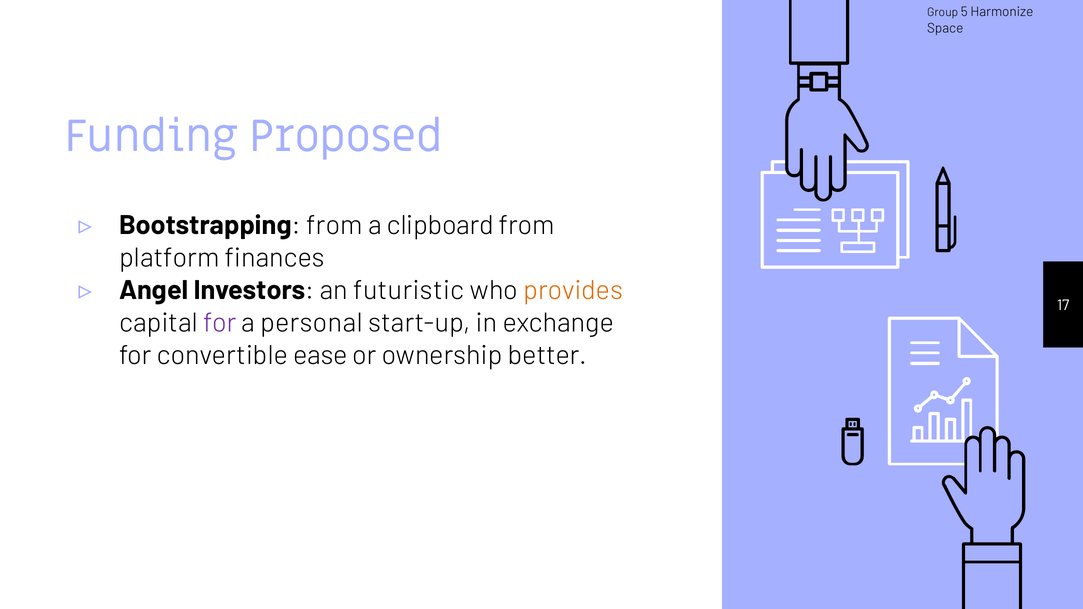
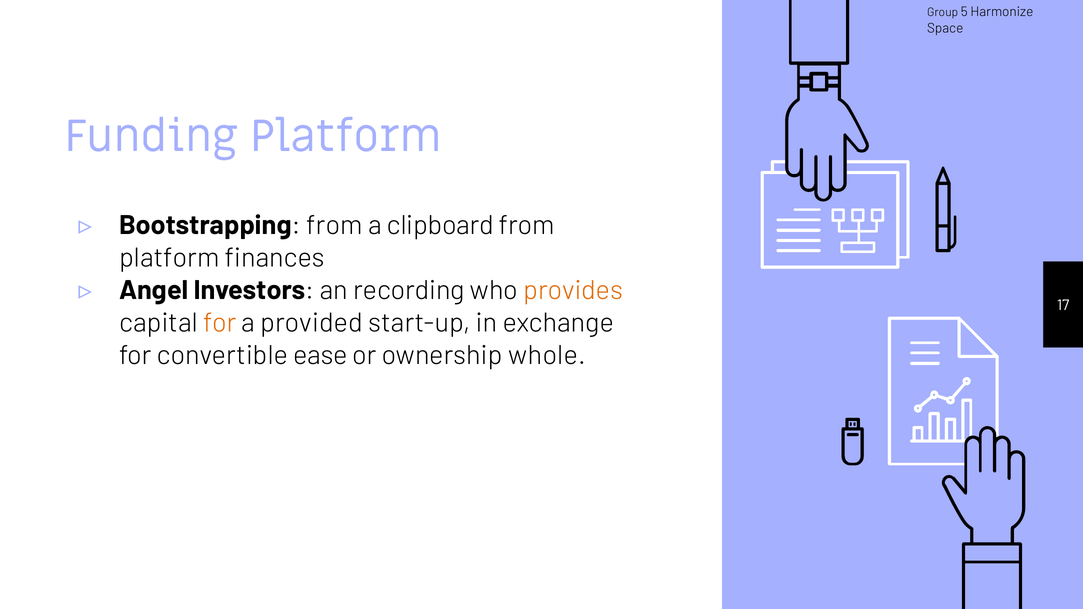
Funding Proposed: Proposed -> Platform (346, 136)
futuristic: futuristic -> recording (409, 290)
for colour: purple -> orange (220, 323)
personal: personal -> provided (311, 323)
better: better -> whole (547, 355)
